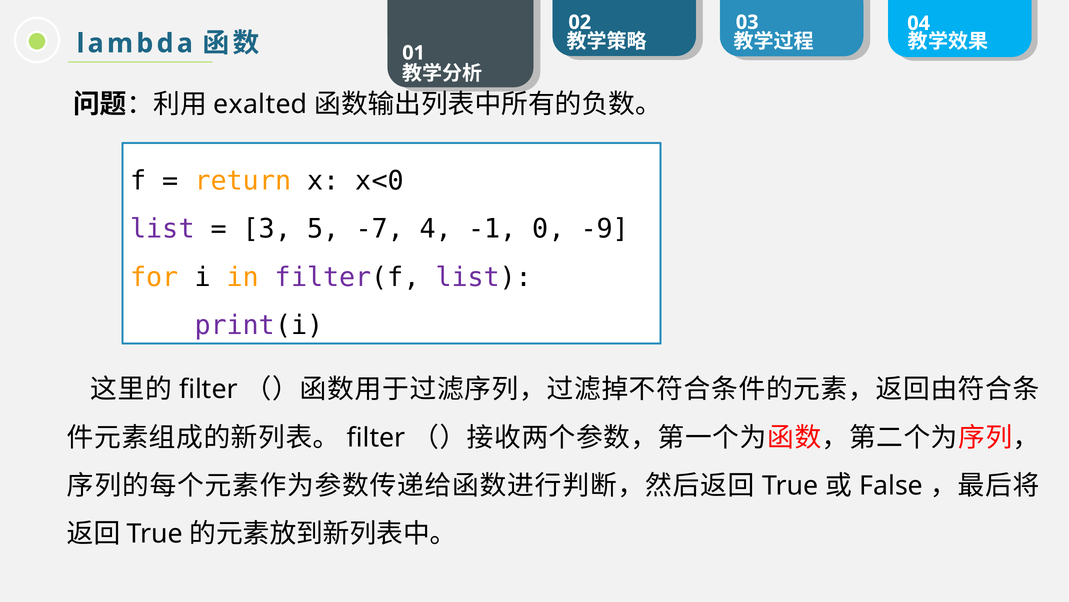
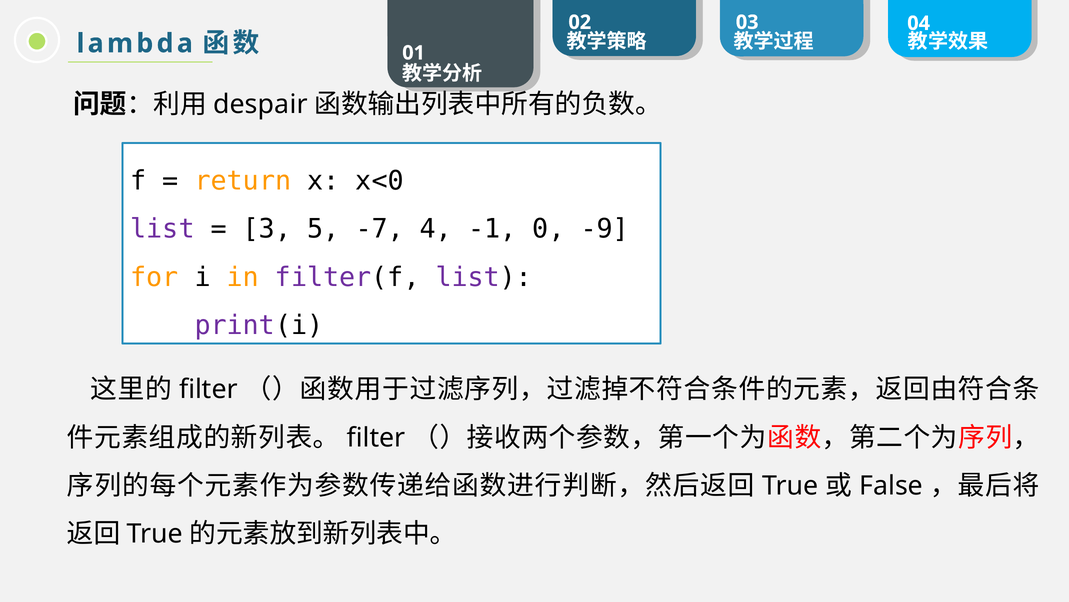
exalted: exalted -> despair (260, 104)
